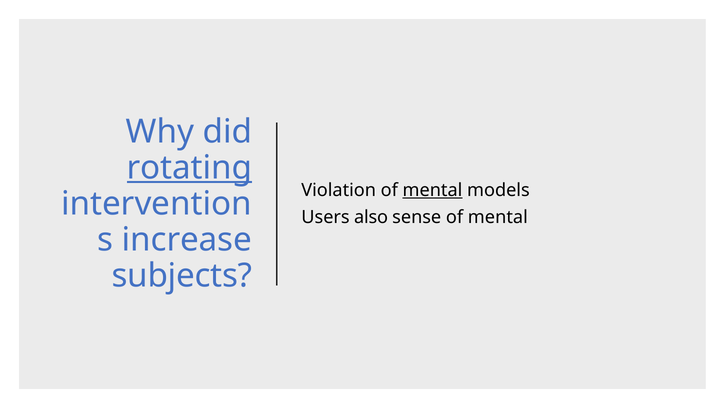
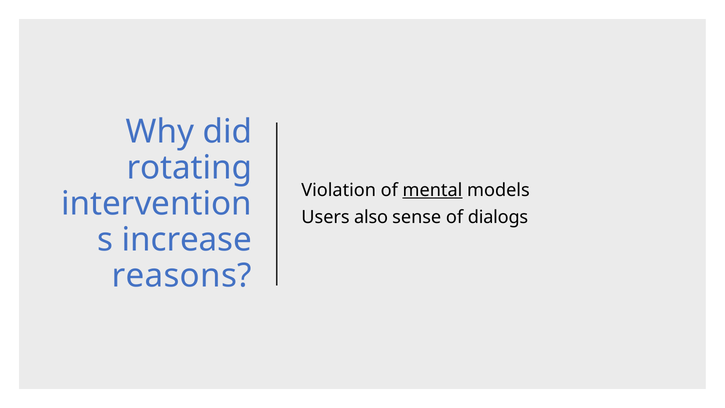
rotating underline: present -> none (189, 168)
sense of mental: mental -> dialogs (498, 217)
subjects: subjects -> reasons (182, 276)
